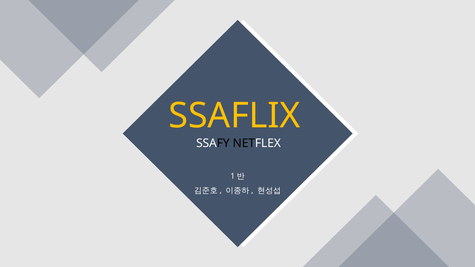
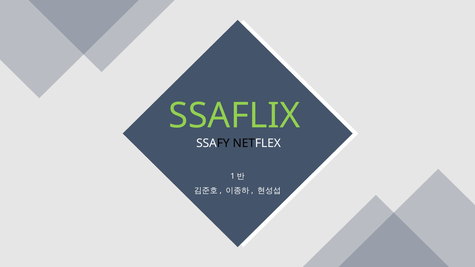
SSAFLIX colour: yellow -> light green (234, 116)
